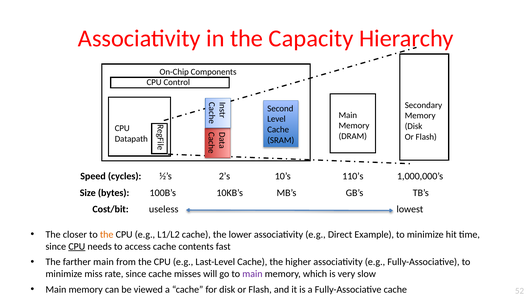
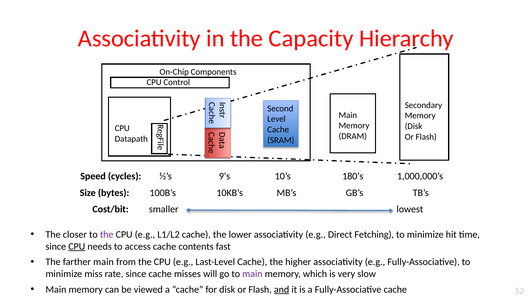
2’s: 2’s -> 9’s (224, 176)
110’s: 110’s -> 180’s (353, 176)
useless: useless -> smaller (164, 209)
the colour: orange -> purple (107, 235)
Example: Example -> Fetching (374, 235)
and underline: none -> present (282, 290)
